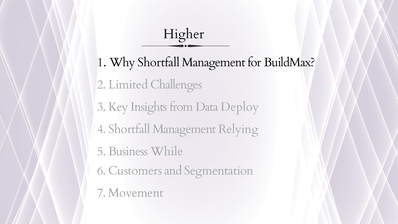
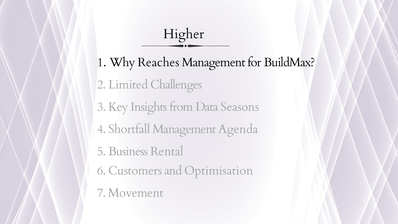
Why Shortfall: Shortfall -> Reaches (159, 62)
Deploy: Deploy -> Seasons (240, 107)
Relying: Relying -> Agenda (238, 129)
While: While -> Rental (167, 151)
Segmentation: Segmentation -> Optimisation (219, 171)
